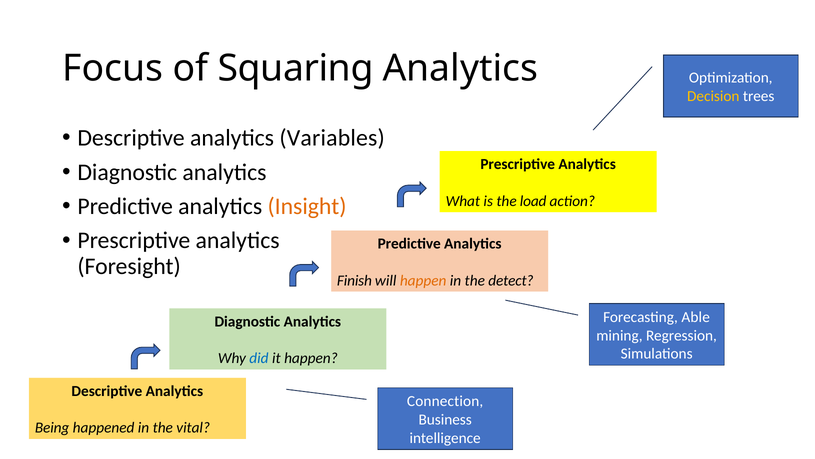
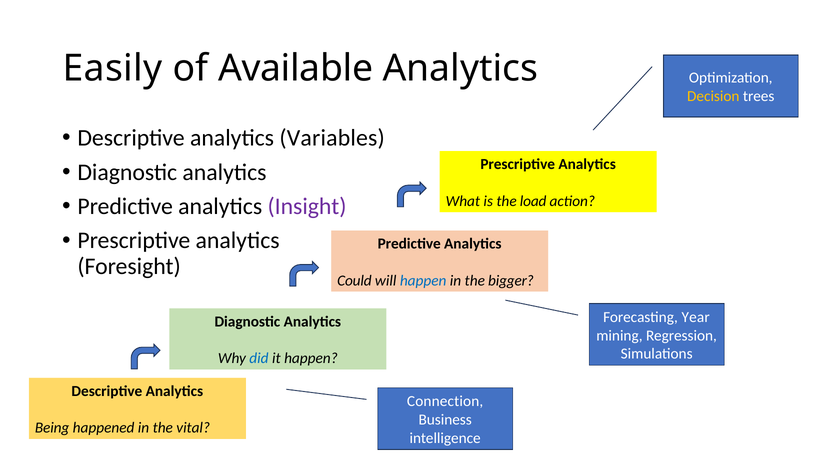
Focus: Focus -> Easily (112, 68)
Squaring: Squaring -> Available (296, 68)
Insight colour: orange -> purple (307, 206)
Finish: Finish -> Could (354, 280)
happen colour: orange -> blue (423, 280)
detect: detect -> bigger (511, 280)
Able: Able -> Year (696, 317)
